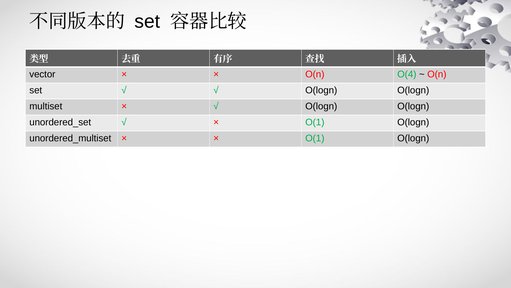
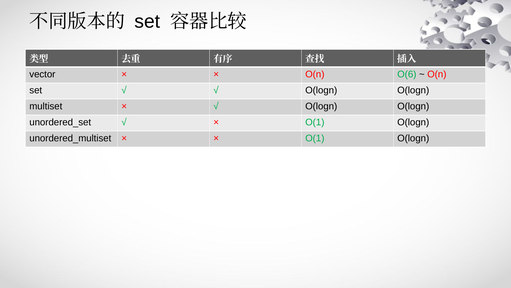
O(4: O(4 -> O(6 (407, 74)
